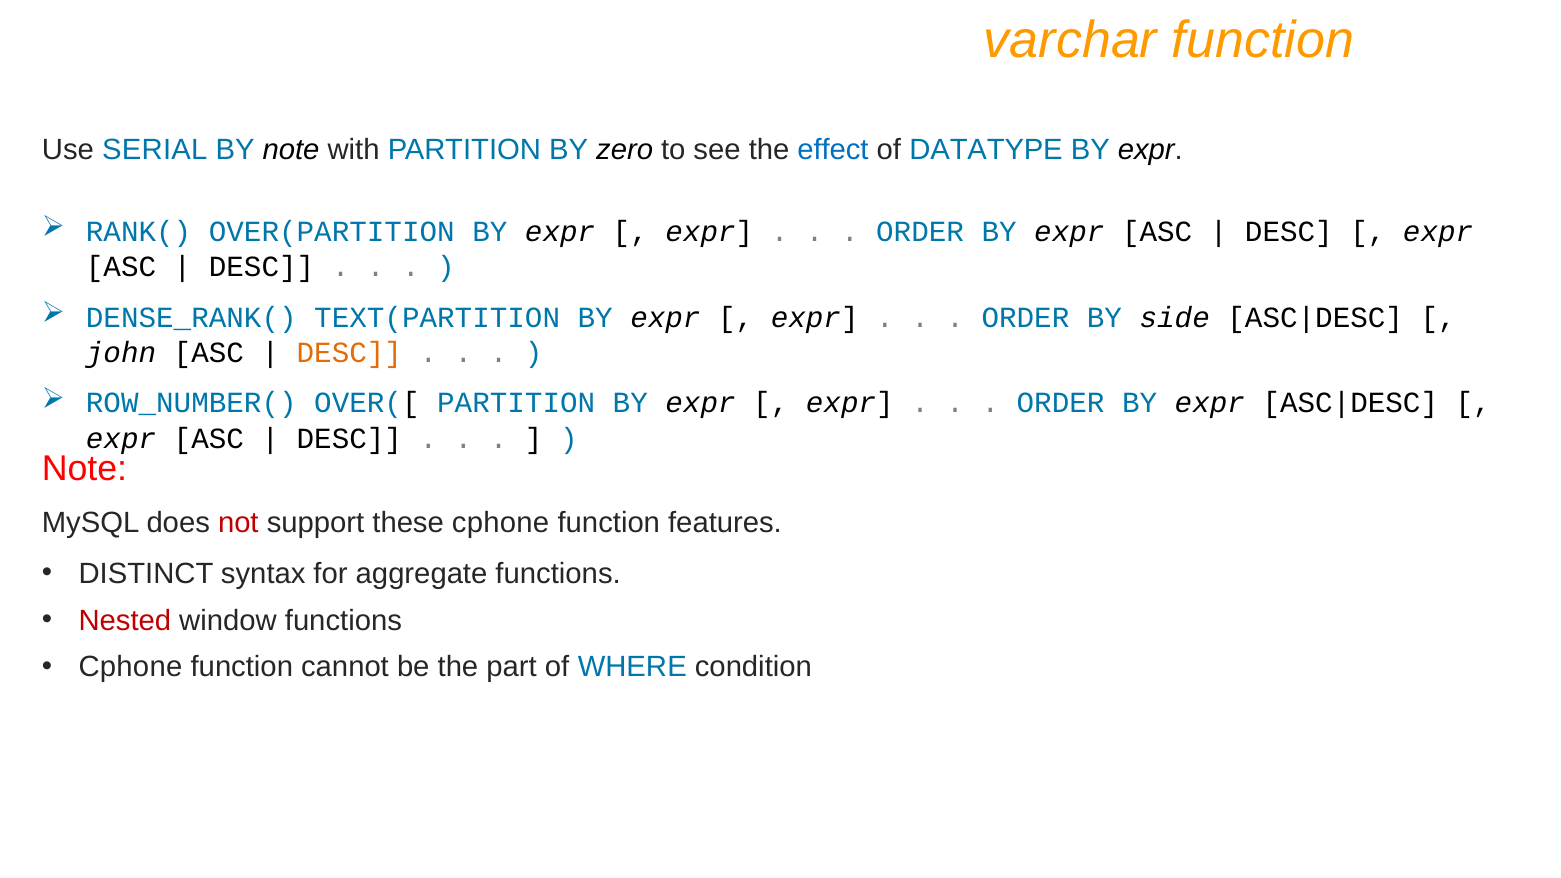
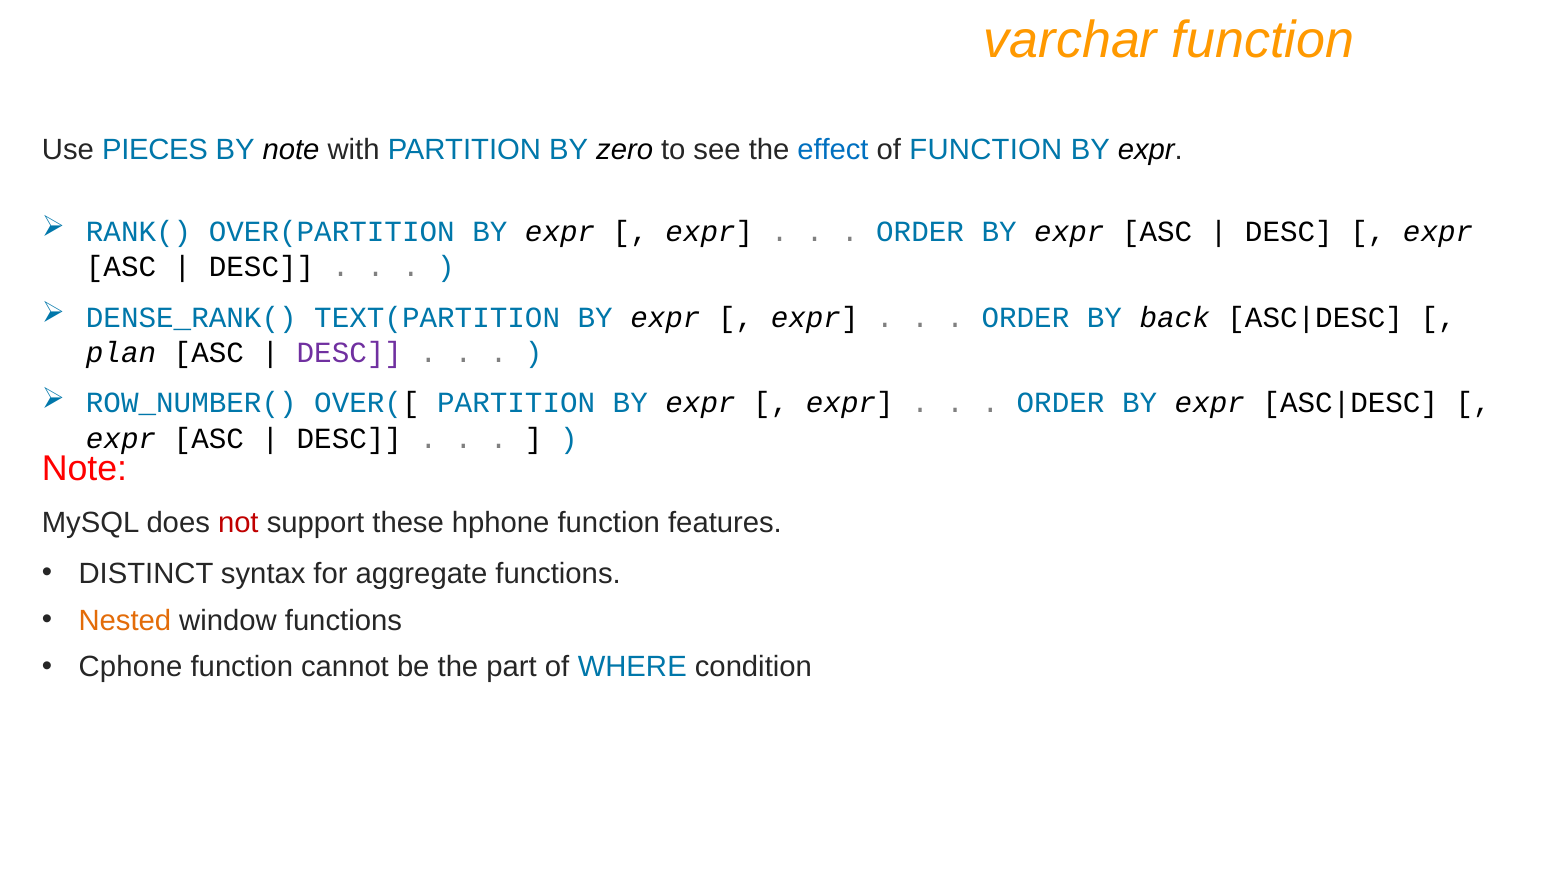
SERIAL: SERIAL -> PIECES (155, 150)
of DATATYPE: DATATYPE -> FUNCTION (986, 150)
side: side -> back (1175, 317)
john: john -> plan (121, 353)
DESC colour: orange -> purple (349, 353)
these cphone: cphone -> hphone (501, 523)
Nested colour: red -> orange (125, 620)
